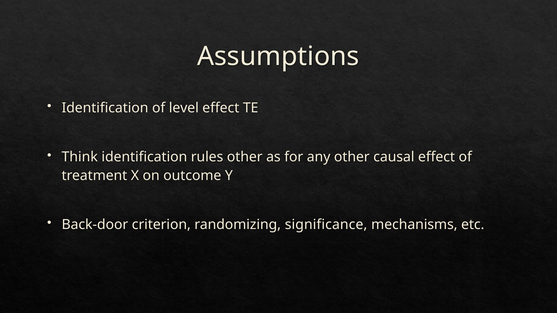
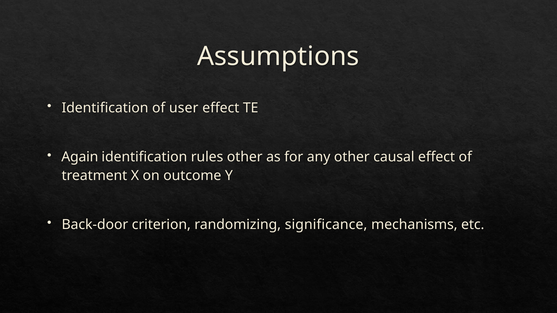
level: level -> user (184, 108)
Think: Think -> Again (80, 157)
